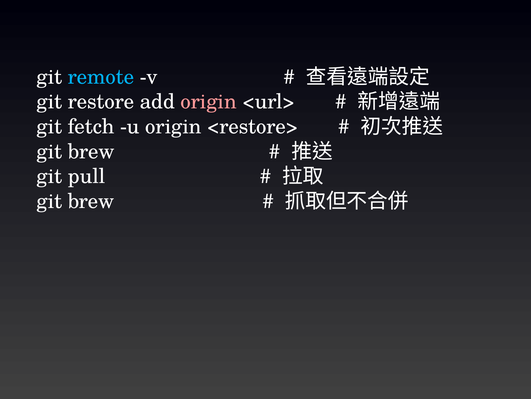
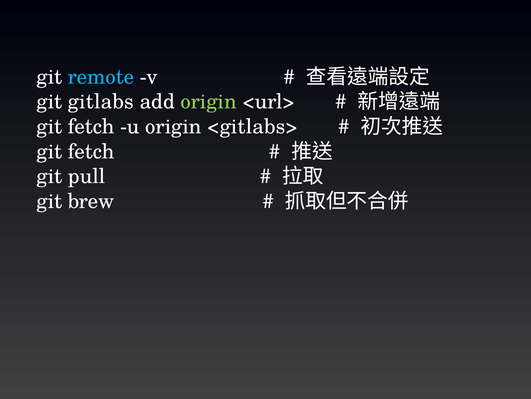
restore: restore -> gitlabs (101, 102)
origin colour: pink -> light green (209, 102)
<restore>: <restore> -> <gitlabs> (253, 126)
brew: brew -> fetch (91, 151)
